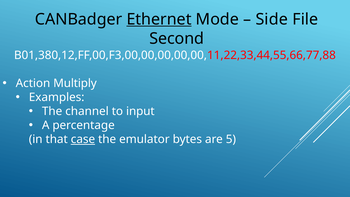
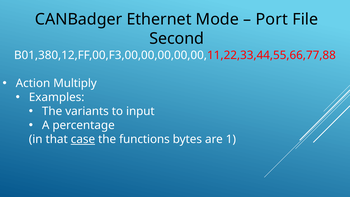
Ethernet underline: present -> none (159, 19)
Side: Side -> Port (272, 19)
channel: channel -> variants (87, 111)
emulator: emulator -> functions (144, 139)
5: 5 -> 1 (231, 139)
